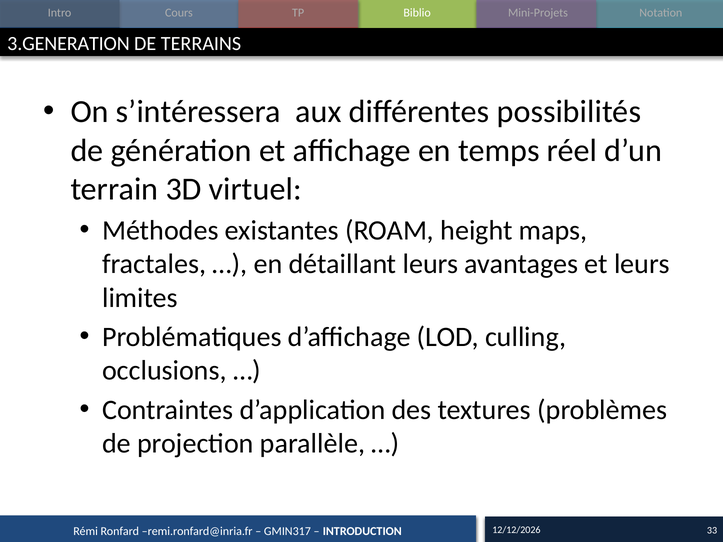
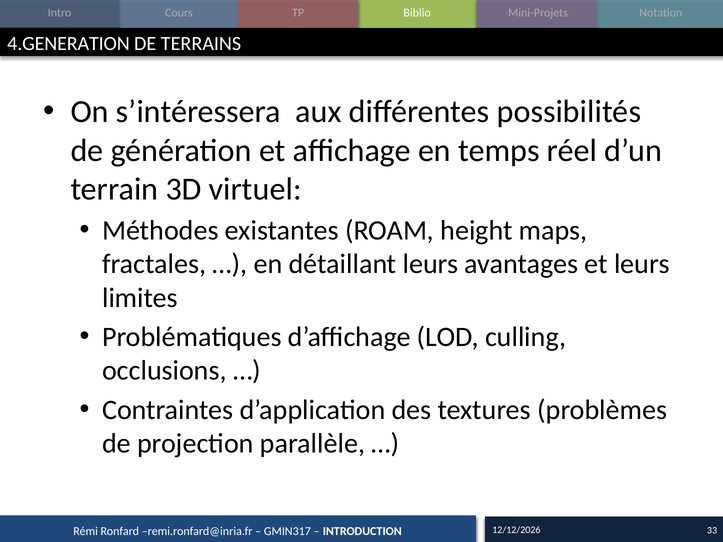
3.GENERATION: 3.GENERATION -> 4.GENERATION (68, 44)
